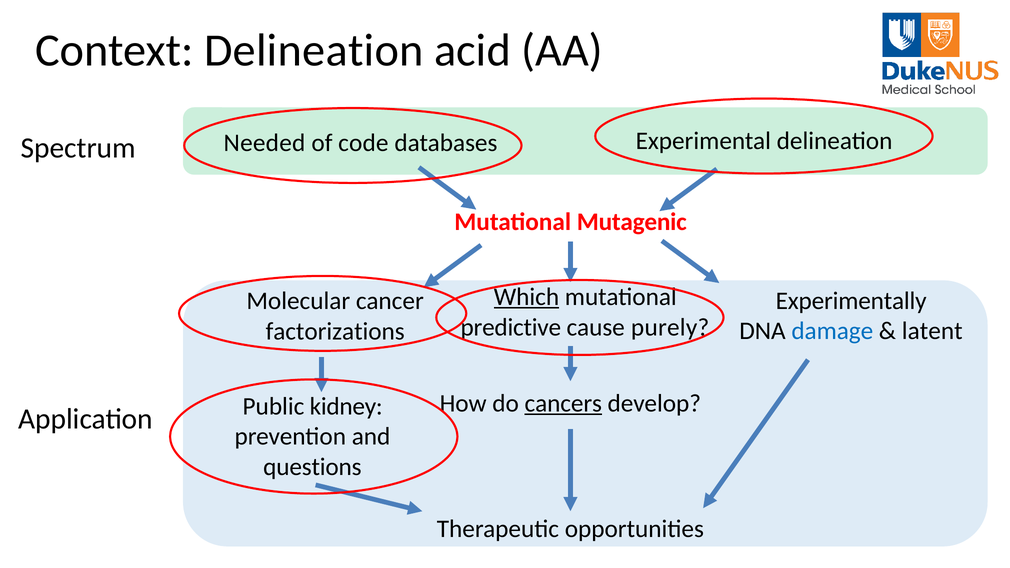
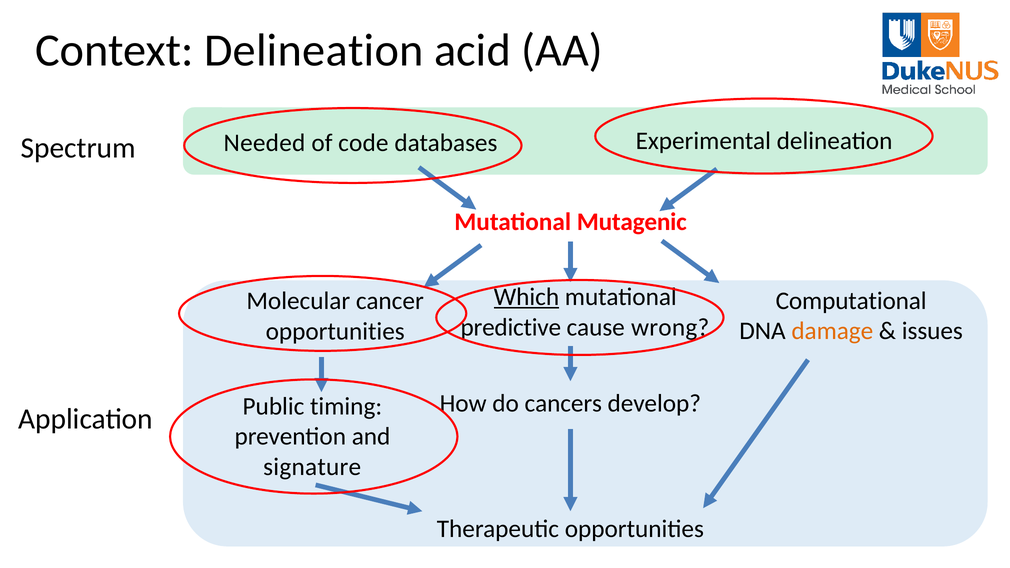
Experimentally: Experimentally -> Computational (851, 301)
purely: purely -> wrong (670, 327)
factorizations: factorizations -> opportunities (335, 331)
damage colour: blue -> orange (832, 331)
latent: latent -> issues (932, 331)
cancers underline: present -> none (563, 404)
kidney: kidney -> timing (346, 406)
questions: questions -> signature (312, 467)
